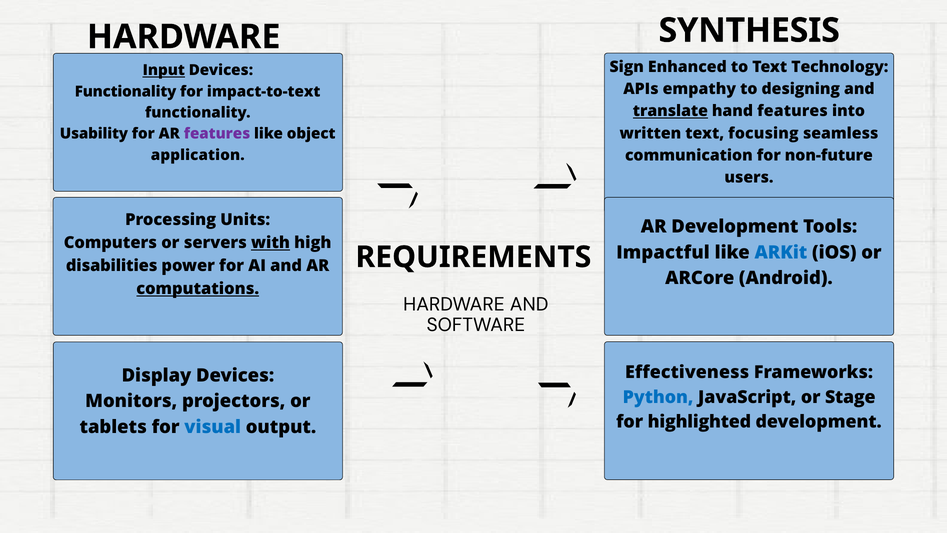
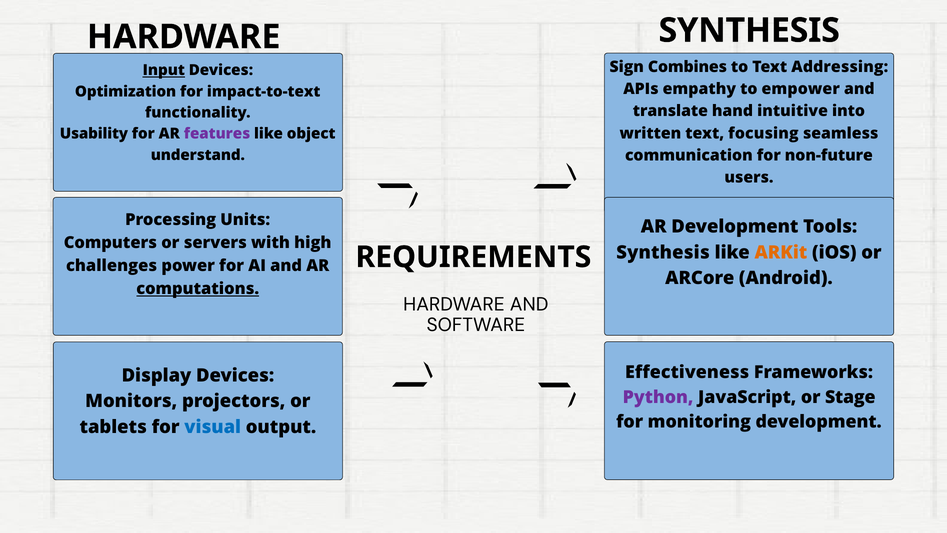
Enhanced: Enhanced -> Combines (687, 67)
Technology: Technology -> Addressing (840, 67)
designing: designing -> empower (801, 89)
Functionality: Functionality -> Optimization (126, 92)
translate underline: present -> none (670, 111)
hand features: features -> intuitive (793, 111)
application: application -> understand (198, 155)
with underline: present -> none (271, 243)
Impactful: Impactful -> Synthesis (663, 252)
ARKit colour: blue -> orange (781, 252)
disabilities: disabilities -> challenges (112, 266)
Python colour: blue -> purple (658, 397)
highlighted: highlighted -> monitoring (699, 422)
